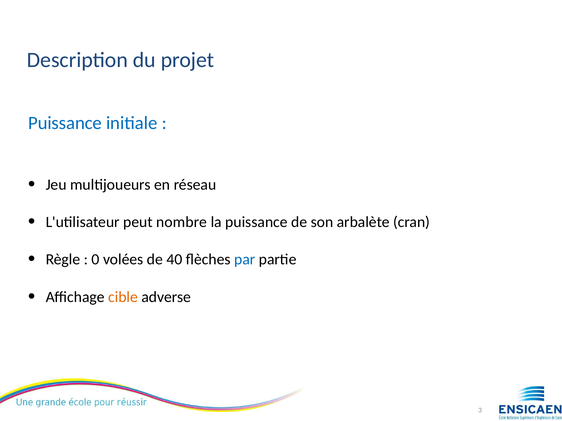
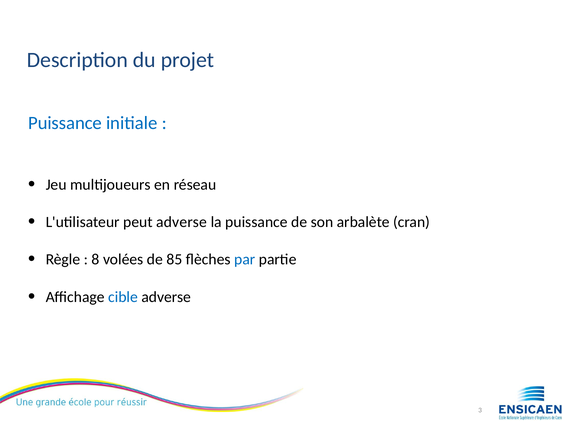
peut nombre: nombre -> adverse (182, 222)
0: 0 -> 8 (96, 260)
40: 40 -> 85 (174, 260)
cible colour: orange -> blue (123, 297)
